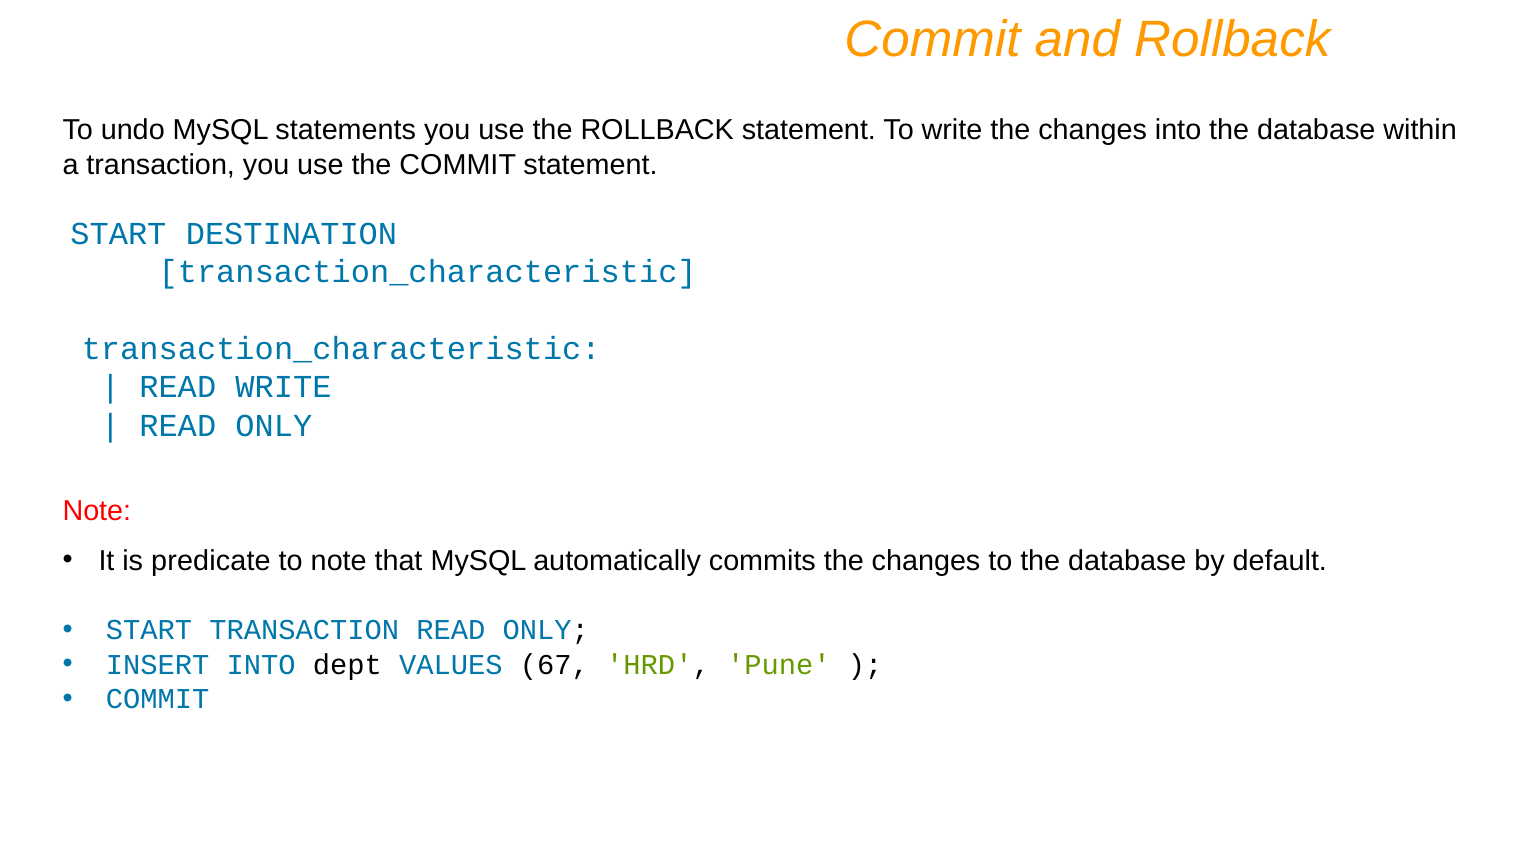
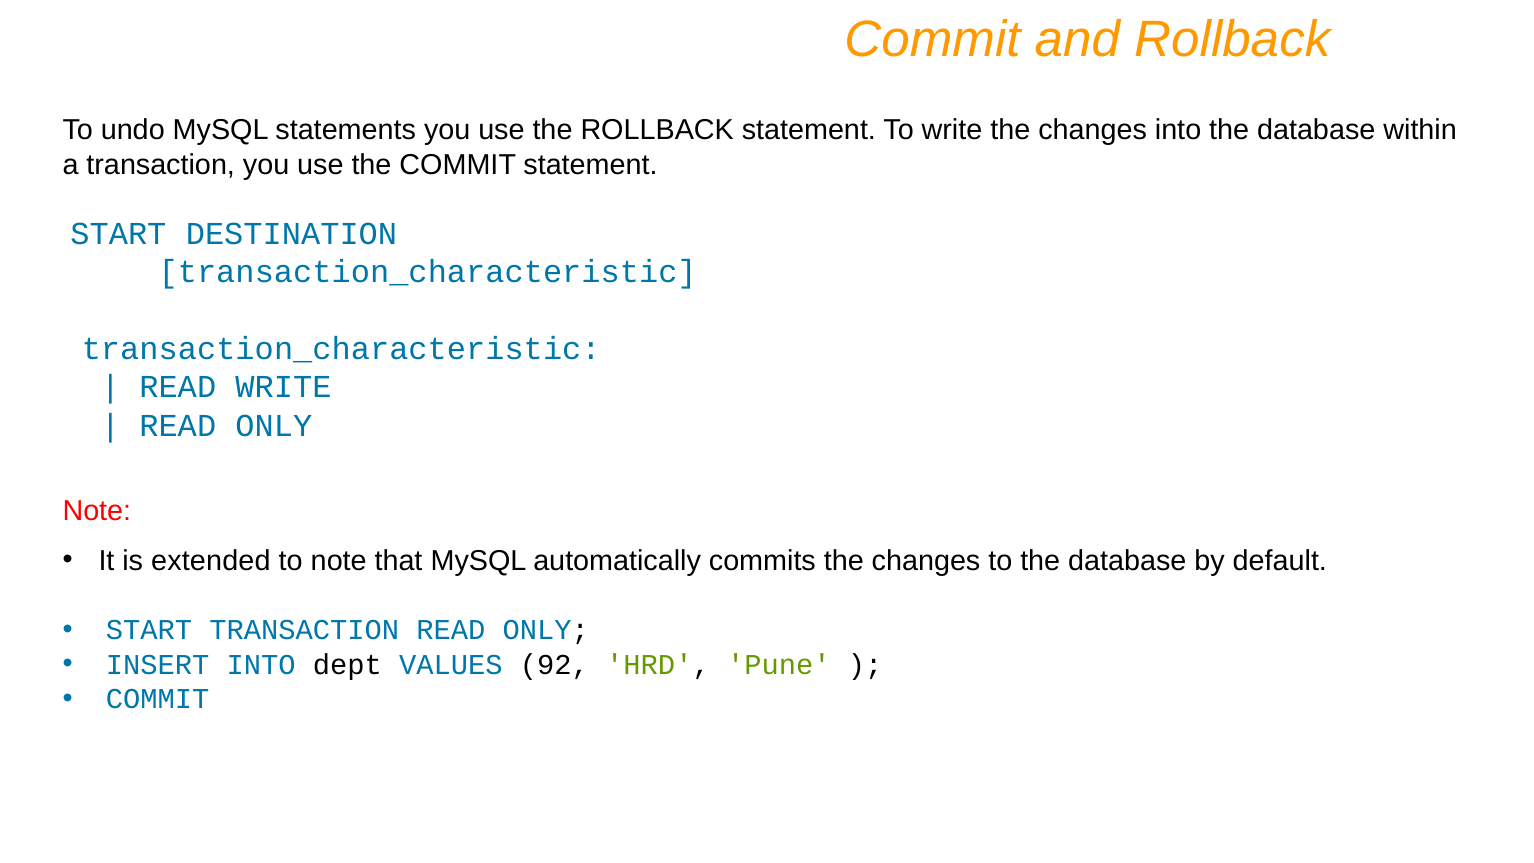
predicate: predicate -> extended (211, 560)
67: 67 -> 92 (554, 665)
